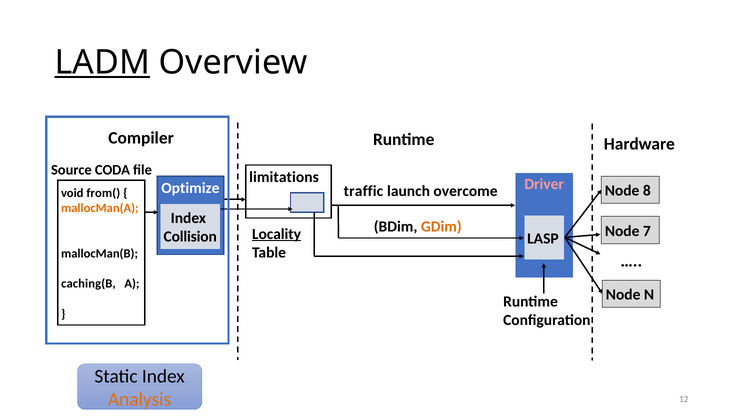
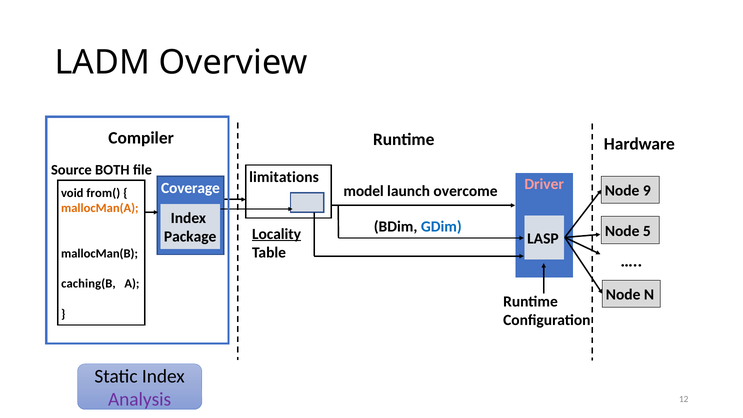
LADM underline: present -> none (102, 62)
CODA: CODA -> BOTH (112, 170)
Optimize: Optimize -> Coverage (190, 188)
8: 8 -> 9 (647, 191)
traffic: traffic -> model (364, 191)
GDim colour: orange -> blue (441, 227)
7: 7 -> 5 (647, 231)
Collision: Collision -> Package (190, 237)
Analysis colour: orange -> purple (140, 399)
